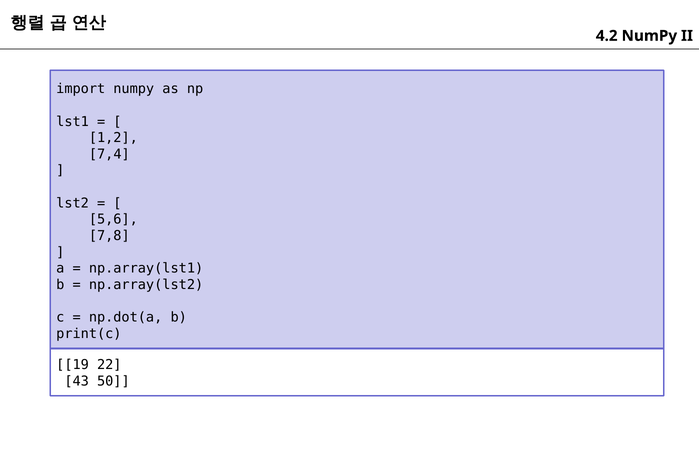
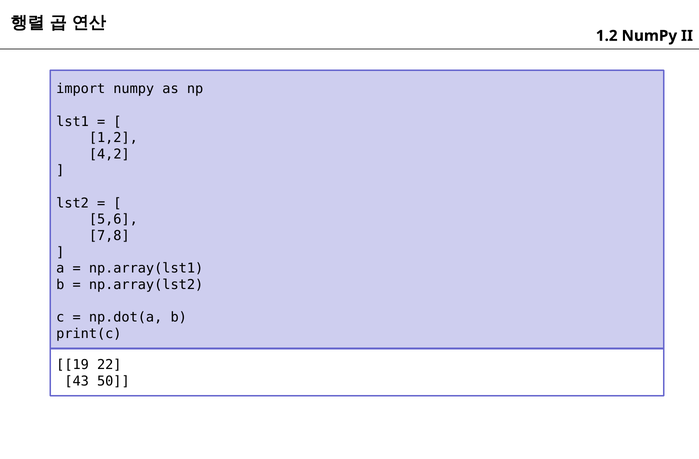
4.2: 4.2 -> 1.2 (607, 36)
7,4: 7,4 -> 4,2 (109, 154)
